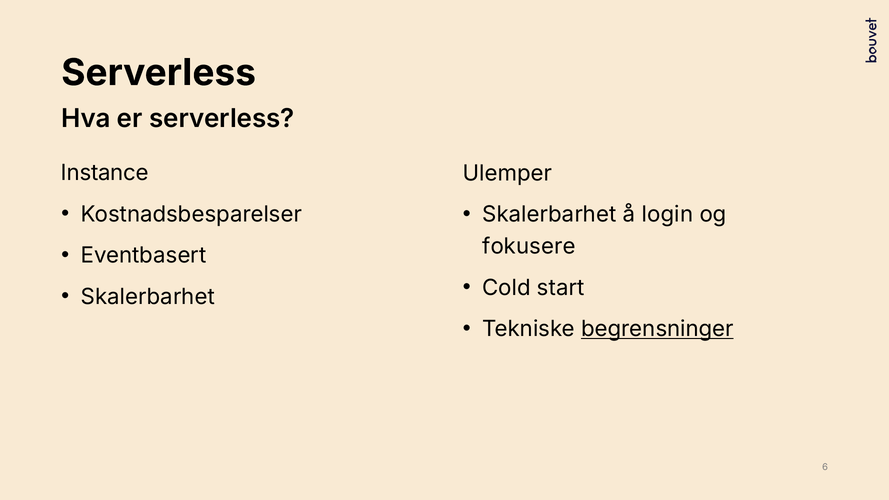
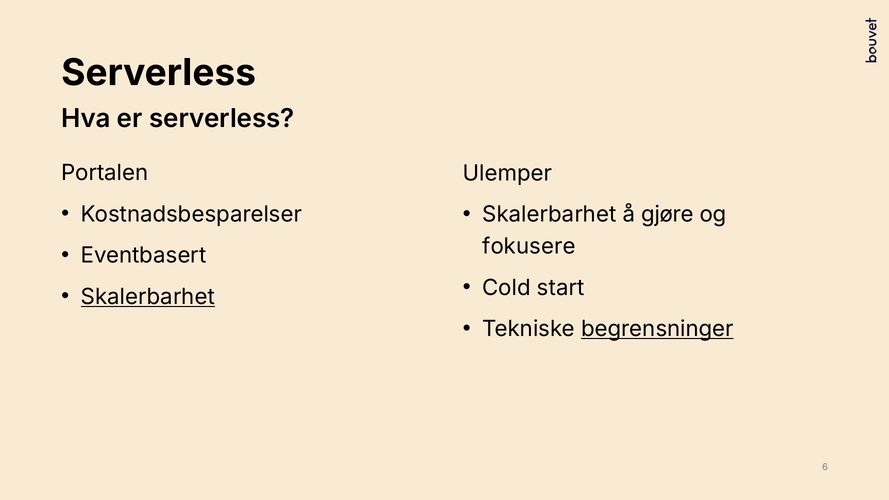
Instance: Instance -> Portalen (105, 173)
login: login -> gjøre (668, 215)
Skalerbarhet underline: none -> present (148, 297)
